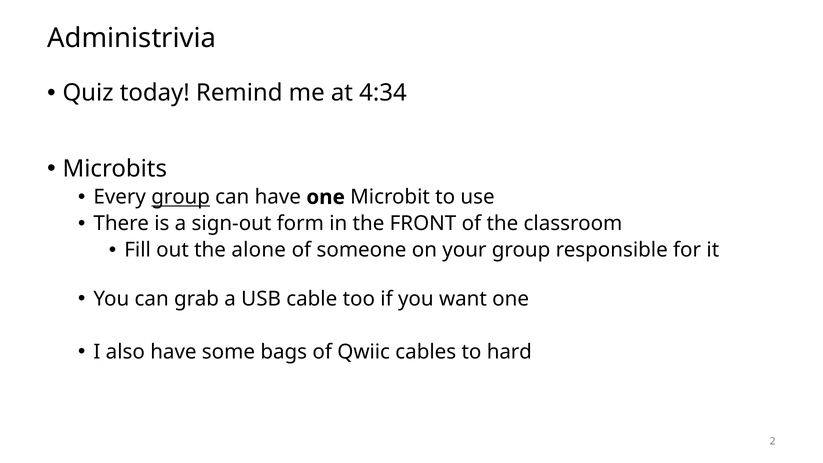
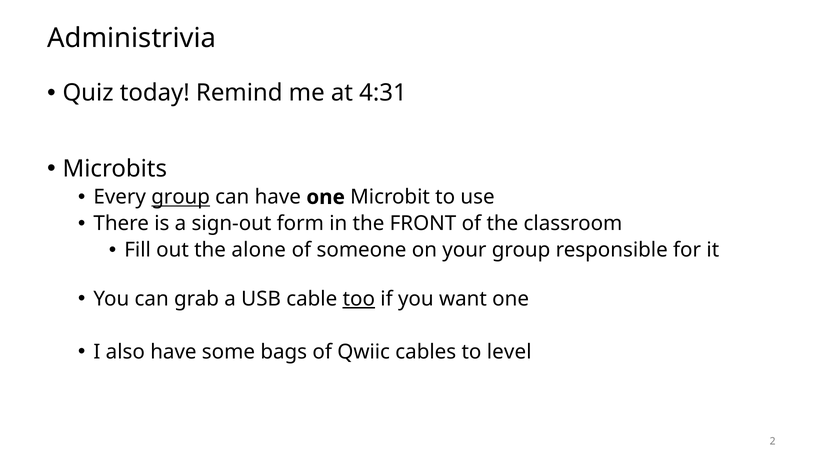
4:34: 4:34 -> 4:31 (383, 93)
too underline: none -> present (359, 299)
hard: hard -> level (509, 352)
